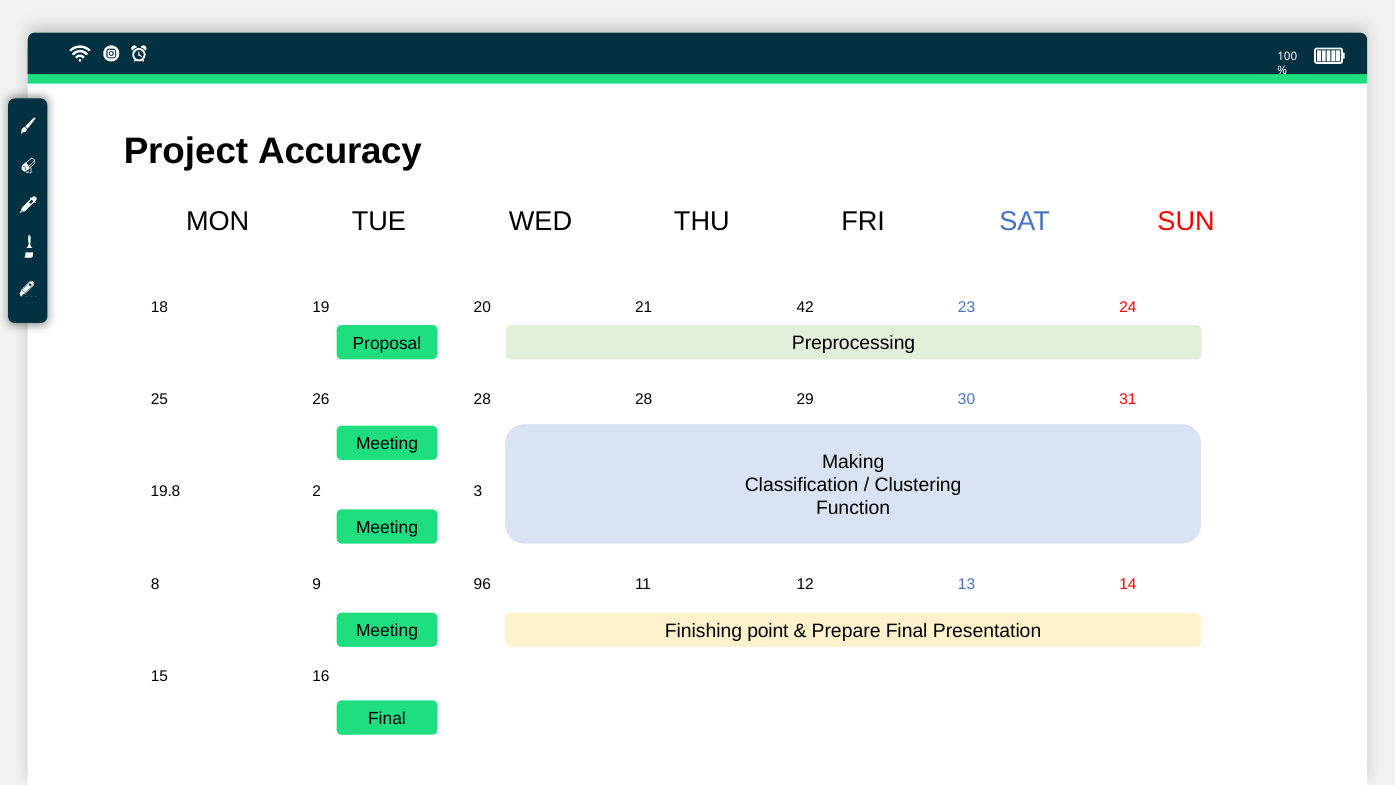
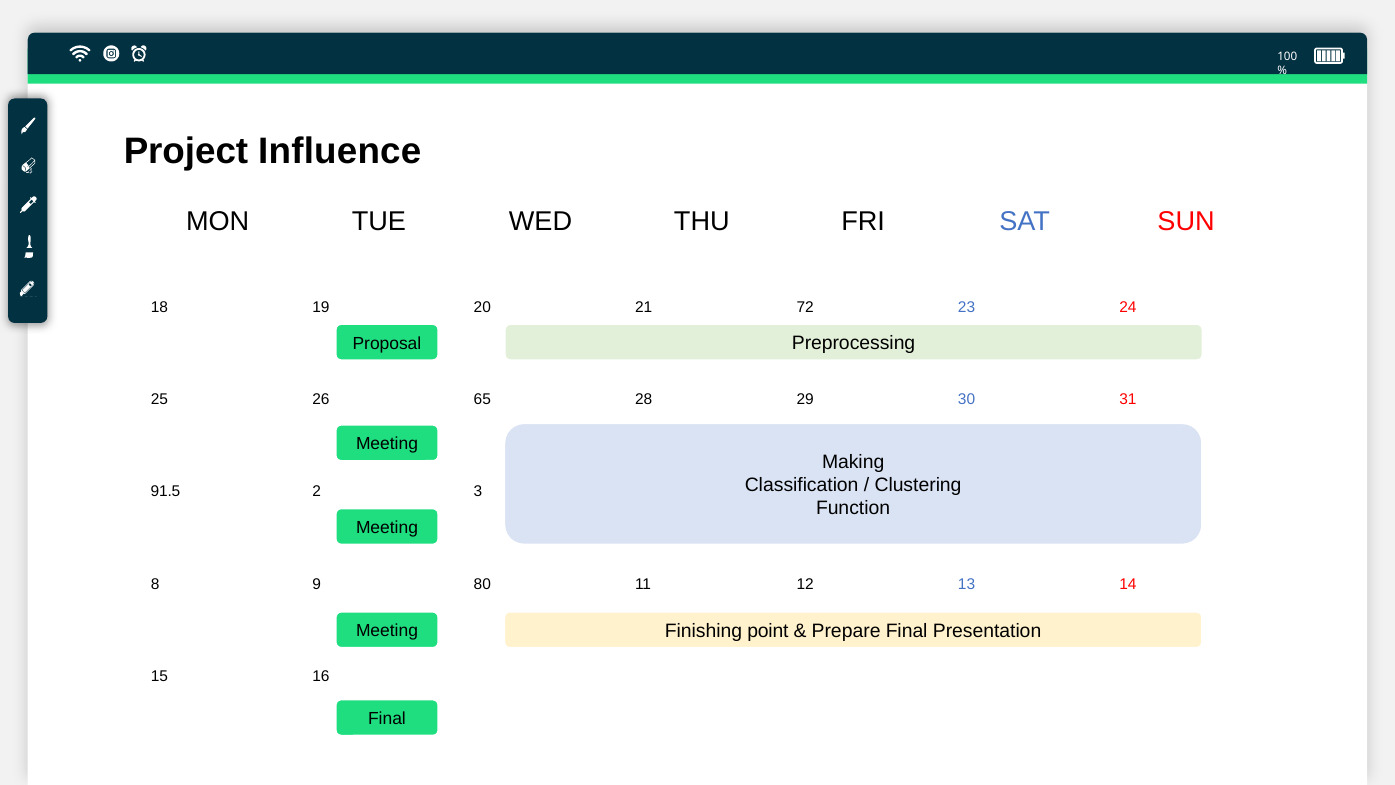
Accuracy: Accuracy -> Influence (340, 151)
42: 42 -> 72 (805, 307)
26 28: 28 -> 65 (482, 399)
19.8: 19.8 -> 91.5 (165, 492)
96: 96 -> 80 (482, 584)
